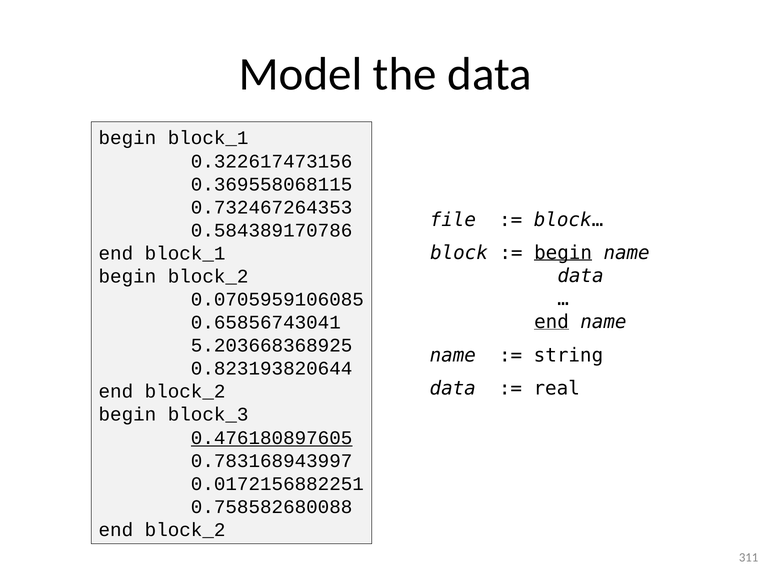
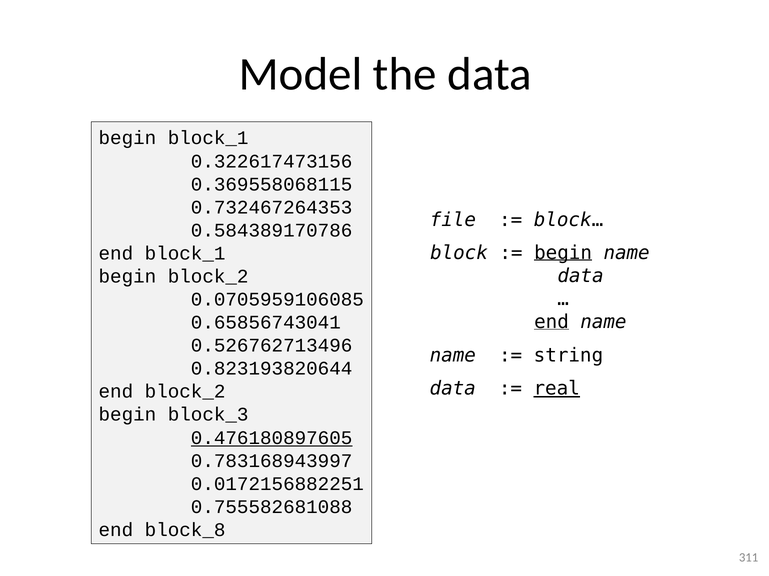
5.203668368925: 5.203668368925 -> 0.526762713496 (272, 346)
real underline: none -> present (557, 389)
0.758582680088: 0.758582680088 -> 0.755582681088 (272, 507)
block_2: block_2 -> block_8 (185, 531)
